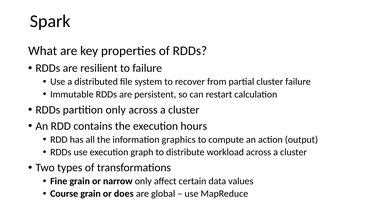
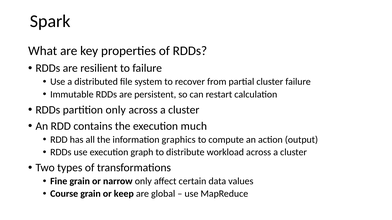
hours: hours -> much (194, 126)
does: does -> keep (124, 194)
